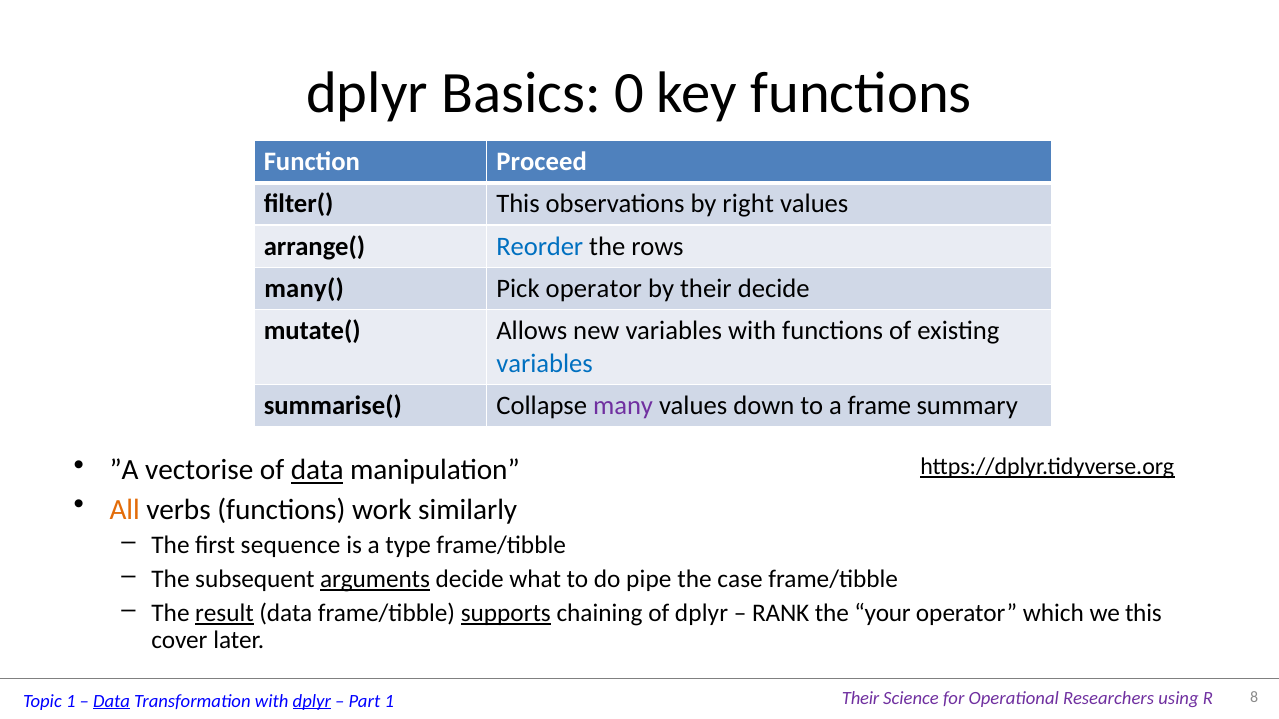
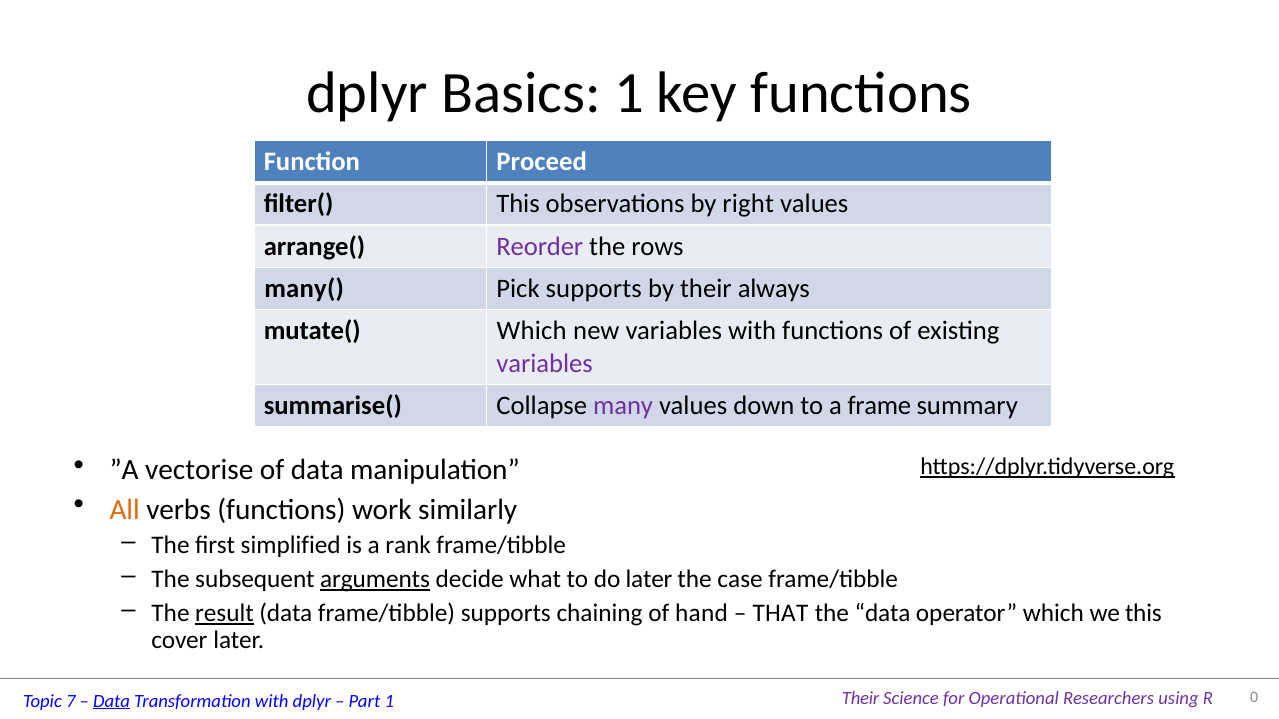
Basics 0: 0 -> 1 (629, 93)
Reorder colour: blue -> purple (540, 247)
Pick operator: operator -> supports (594, 289)
their decide: decide -> always (774, 289)
mutate( Allows: Allows -> Which (532, 331)
variables colour: blue -> purple (545, 364)
data underline: present -> none (317, 470)
sequence: sequence -> simplified (291, 545)
type: type -> rank (408, 545)
do pipe: pipe -> later (649, 579)
supports underline: present -> none (506, 613)
of dplyr: dplyr -> hand (701, 613)
RANK: RANK -> THAT (781, 613)
the your: your -> data (883, 613)
1: 1 -> 7 (71, 701)
dplyr underline: present -> none (312, 701)
8: 8 -> 0 (1254, 698)
